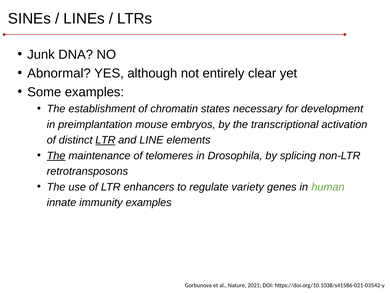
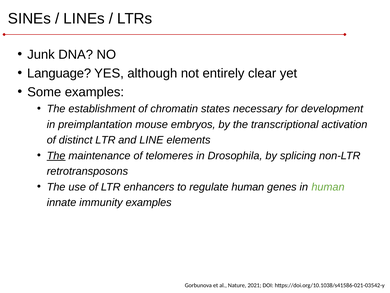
Abnormal: Abnormal -> Language (59, 73)
LTR underline: present -> none (105, 140)
regulate variety: variety -> human (248, 187)
